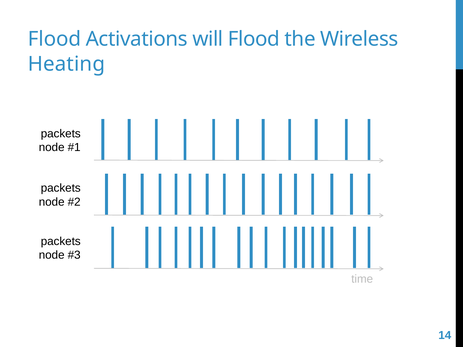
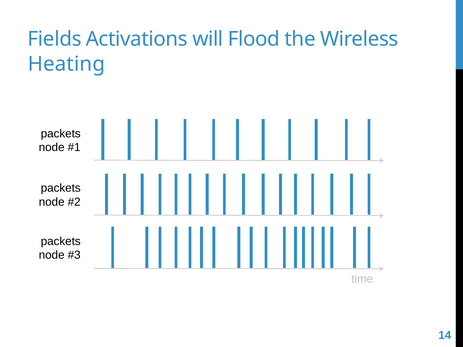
Flood: Flood -> Fields (55, 39)
